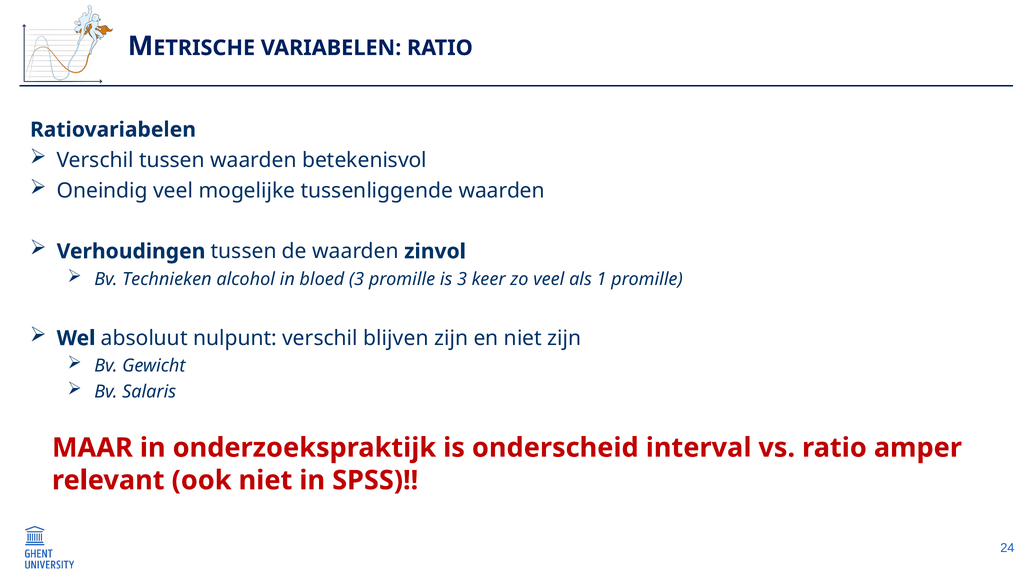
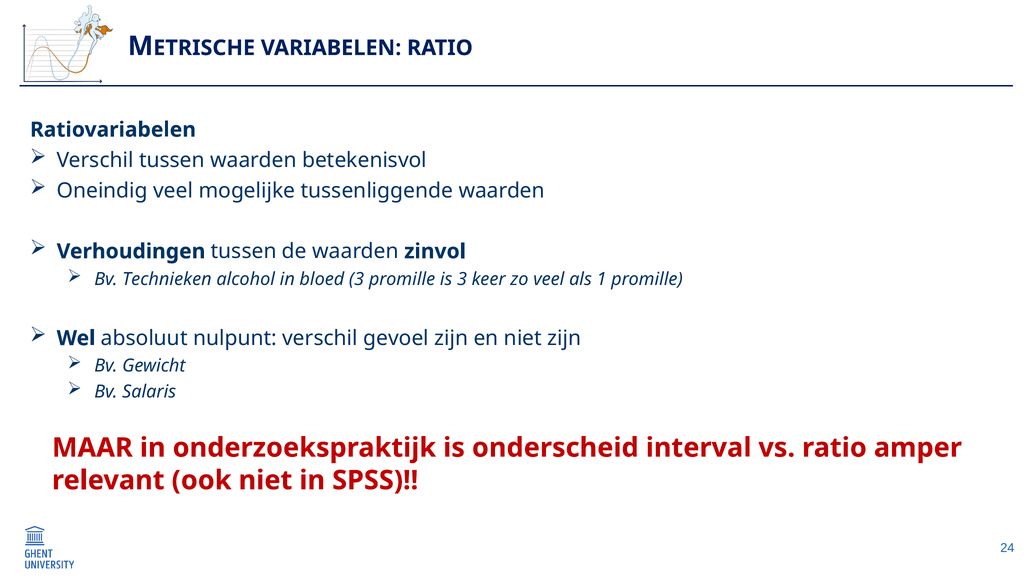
blijven: blijven -> gevoel (396, 338)
